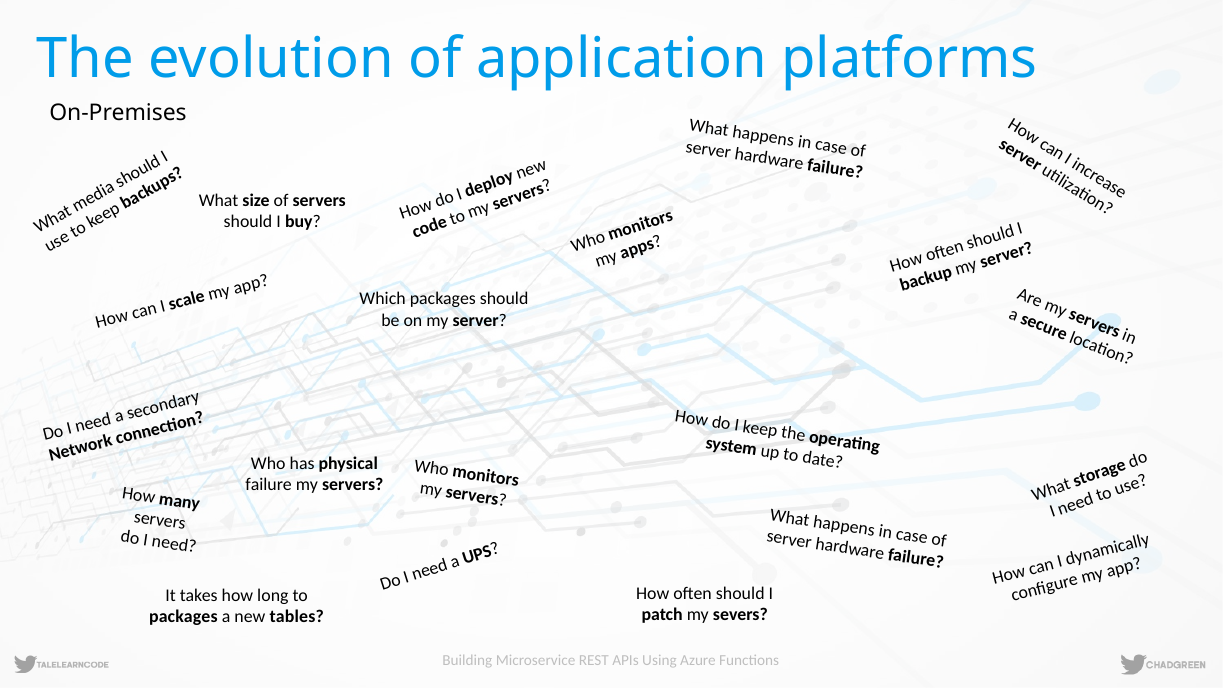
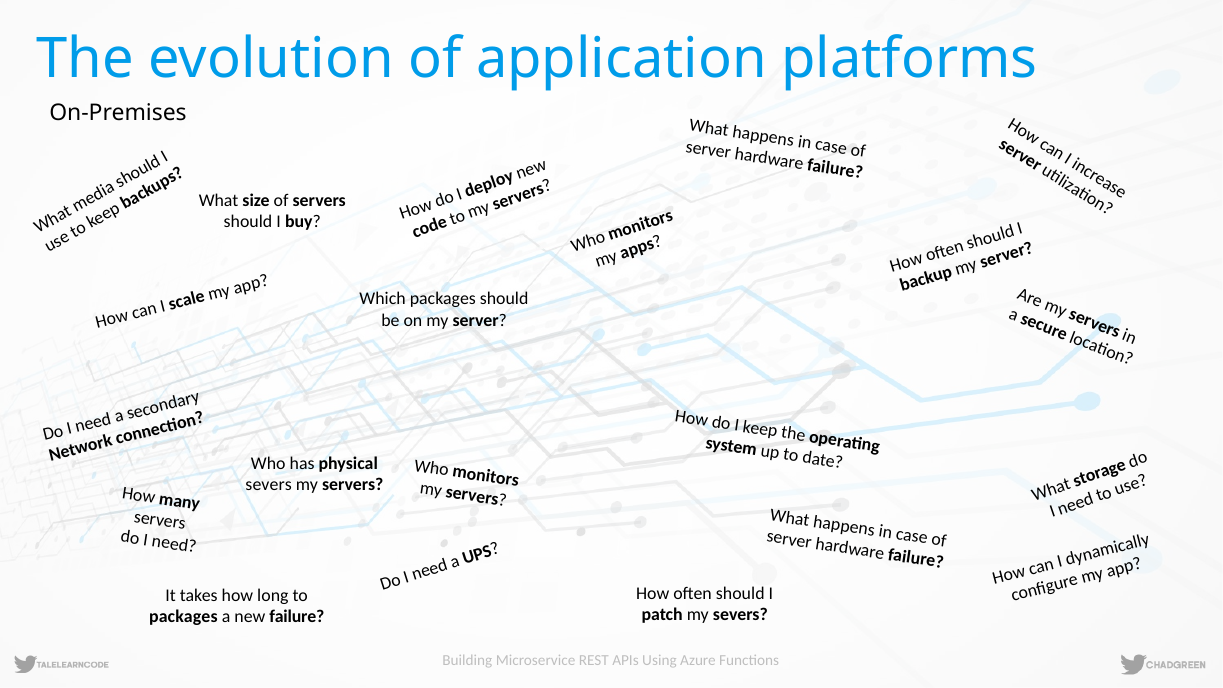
failure: failure -> severs (269, 485)
new tables: tables -> failure (297, 617)
